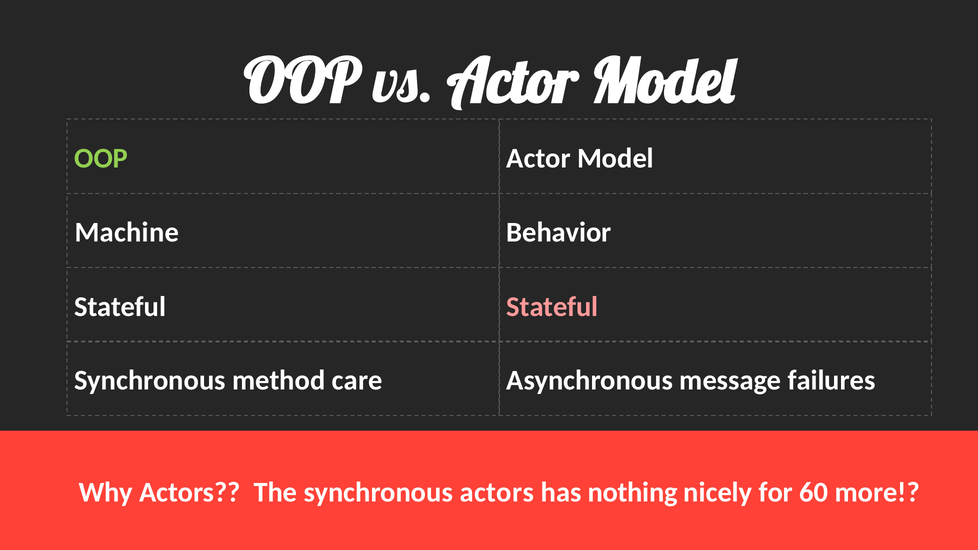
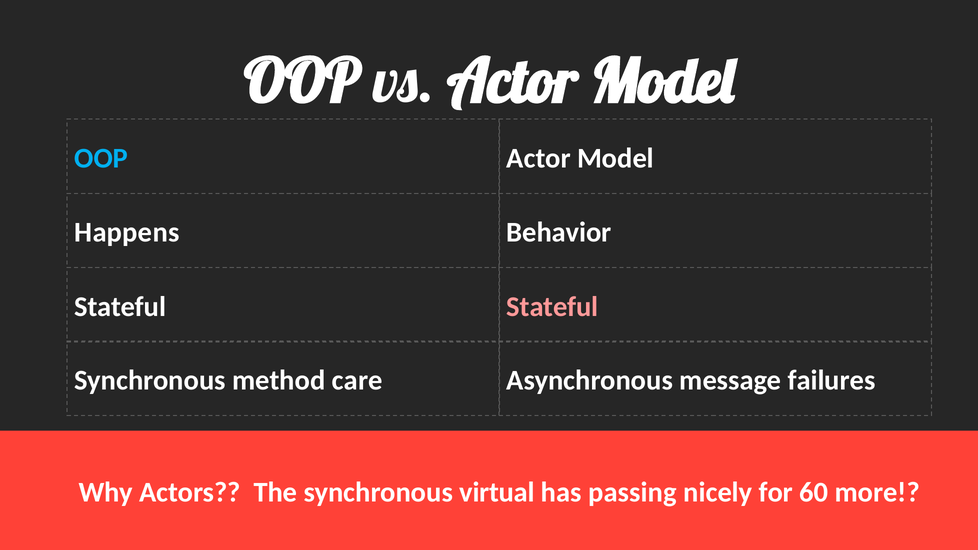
OOP colour: light green -> light blue (101, 158)
Machine: Machine -> Happens (127, 233)
synchronous actors: actors -> virtual (497, 493)
nothing: nothing -> passing (632, 493)
